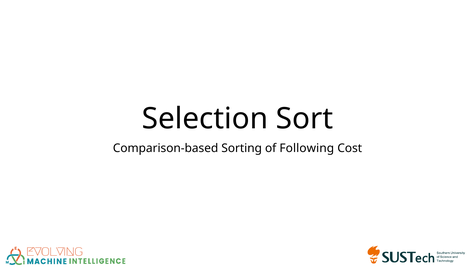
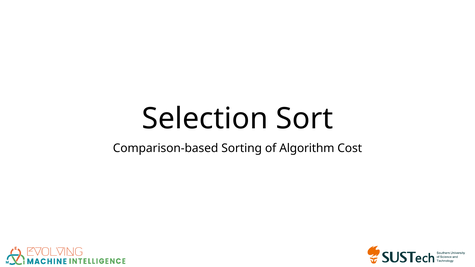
Following: Following -> Algorithm (307, 148)
